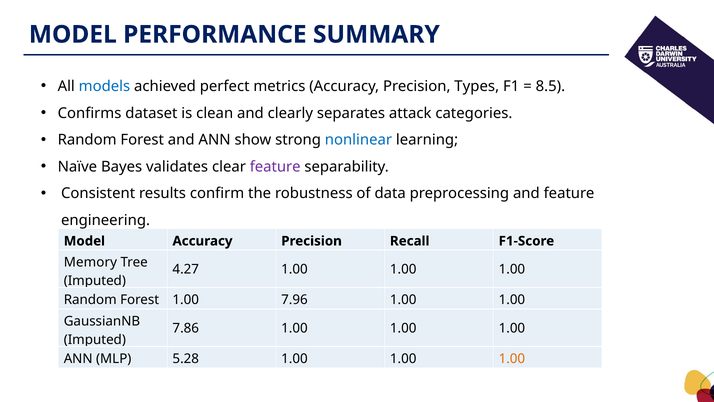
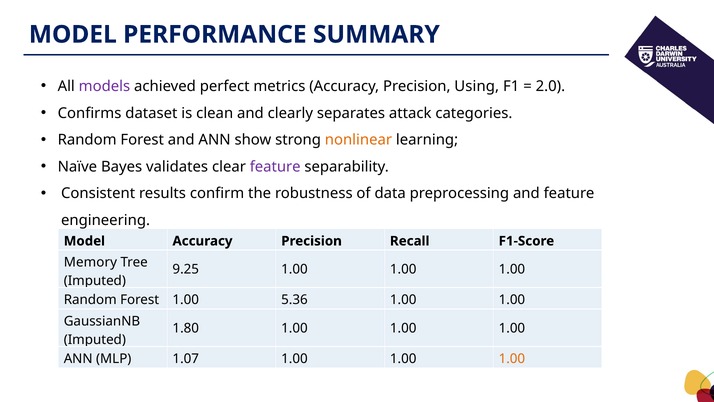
models colour: blue -> purple (104, 86)
Types: Types -> Using (477, 86)
8.5: 8.5 -> 2.0 (550, 86)
nonlinear colour: blue -> orange (358, 140)
4.27: 4.27 -> 9.25 (186, 269)
7.96: 7.96 -> 5.36 (294, 300)
7.86: 7.86 -> 1.80 (186, 328)
5.28: 5.28 -> 1.07 (186, 359)
